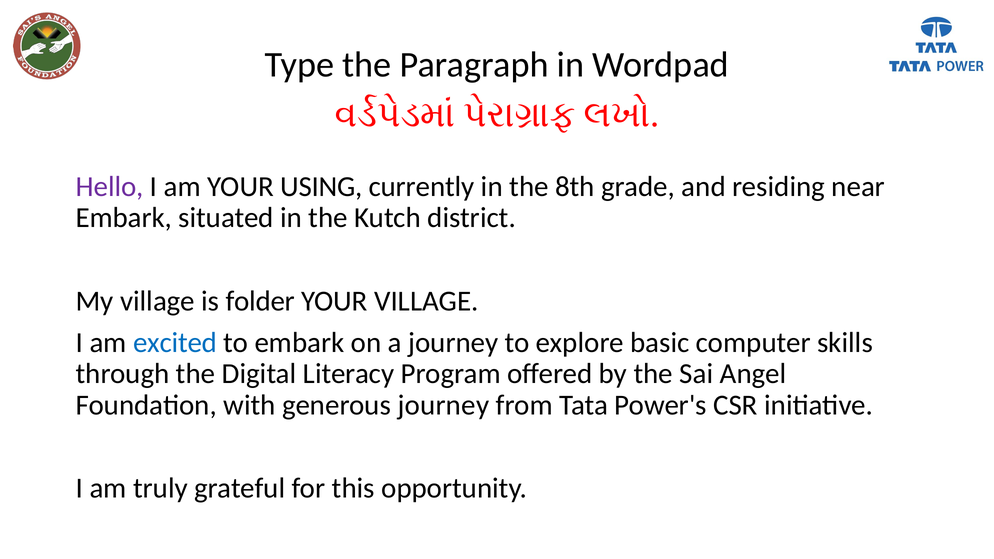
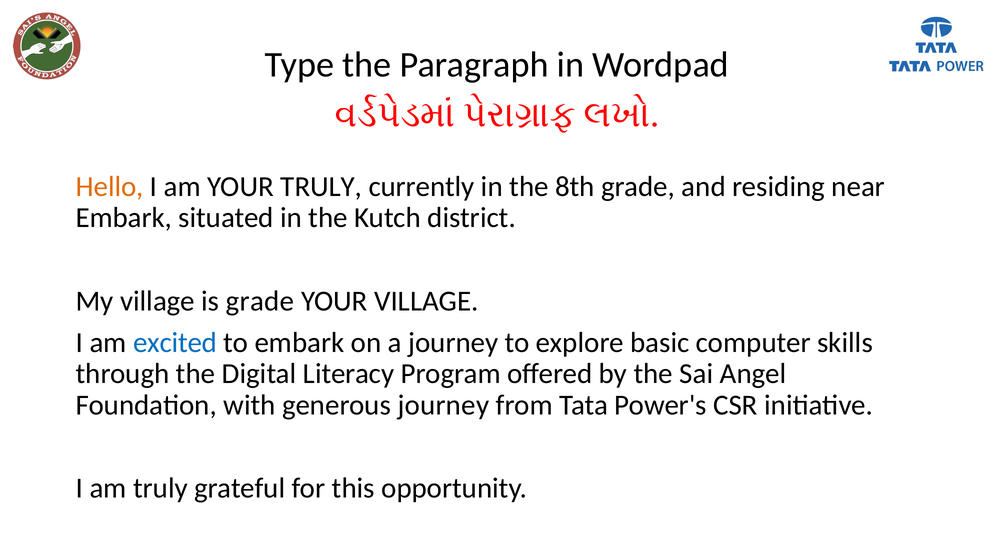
Hello colour: purple -> orange (110, 187)
YOUR USING: USING -> TRULY (321, 187)
is folder: folder -> grade (260, 301)
